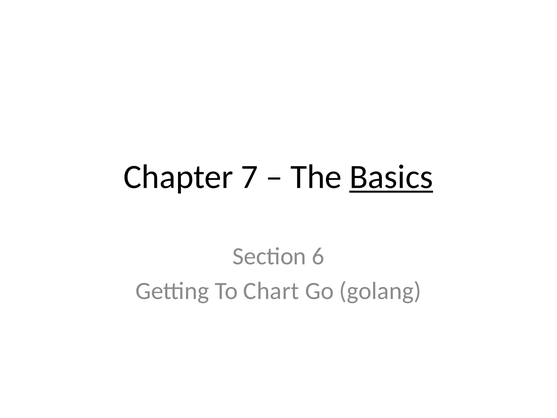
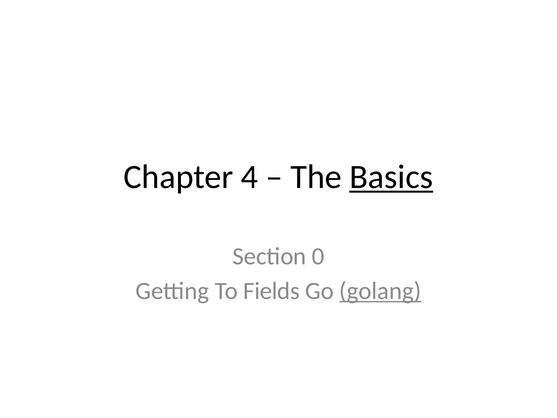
7: 7 -> 4 (250, 177)
6: 6 -> 0 (318, 256)
Chart: Chart -> Fields (271, 291)
golang underline: none -> present (380, 291)
